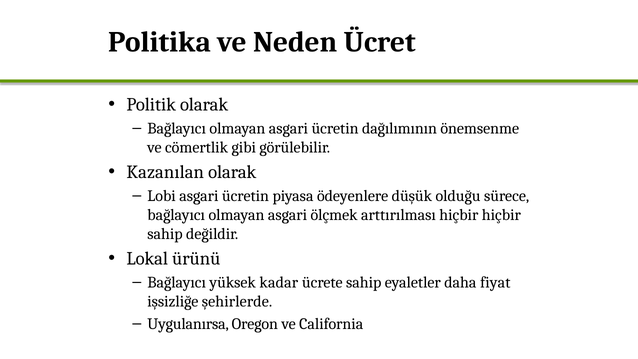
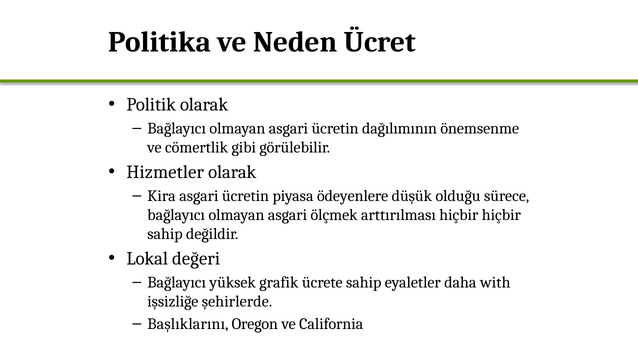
Kazanılan: Kazanılan -> Hizmetler (165, 172)
Lobi: Lobi -> Kira (162, 196)
ürünü: ürünü -> değeri (196, 259)
kadar: kadar -> grafik (279, 282)
fiyat: fiyat -> with (495, 282)
Uygulanırsa: Uygulanırsa -> Başlıklarını (188, 324)
